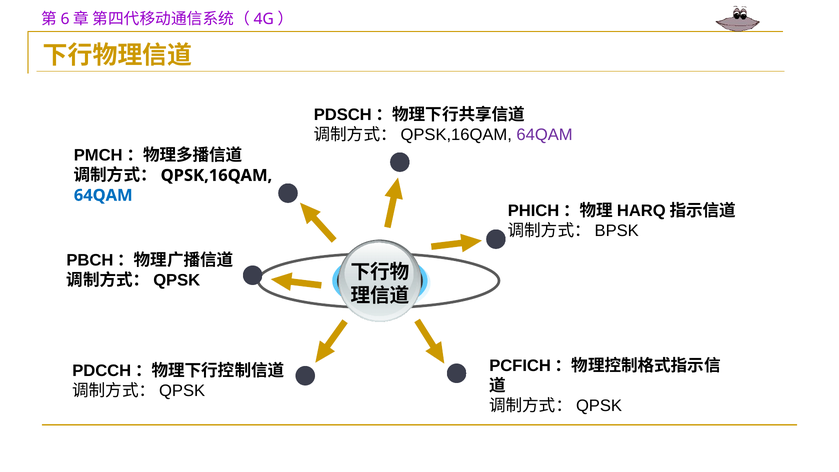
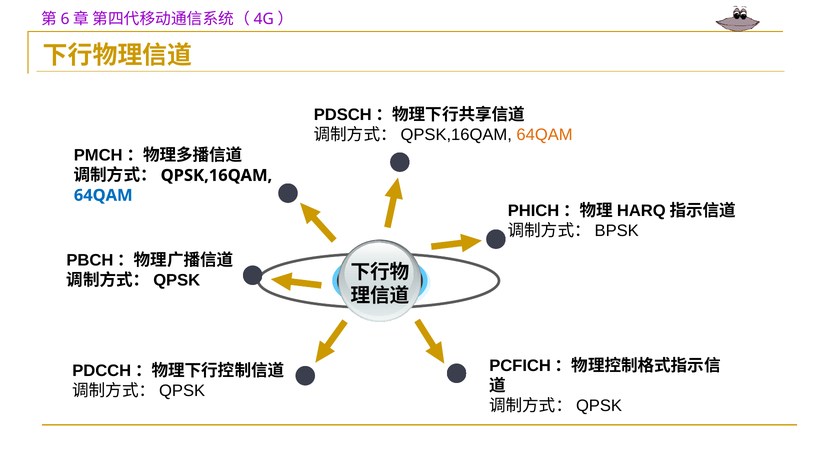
64QAM colour: purple -> orange (545, 135)
